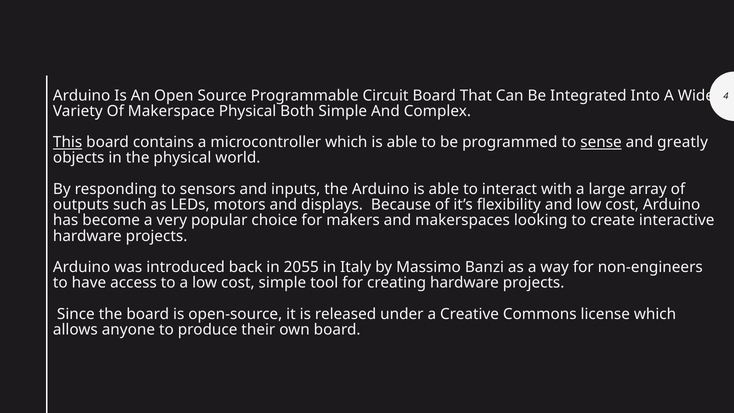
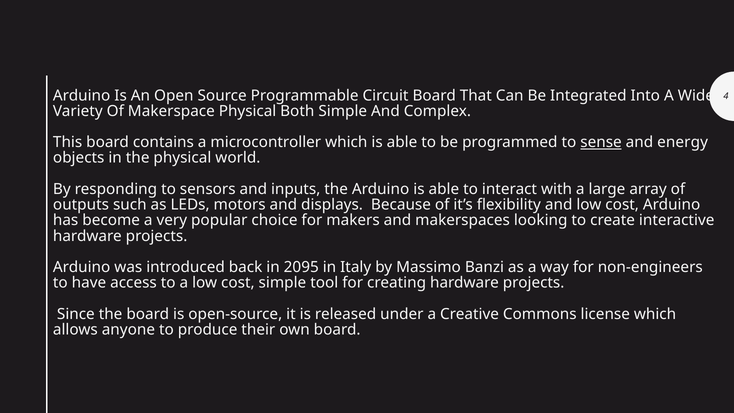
This underline: present -> none (68, 142)
greatly: greatly -> energy (683, 142)
2055: 2055 -> 2095 (301, 267)
